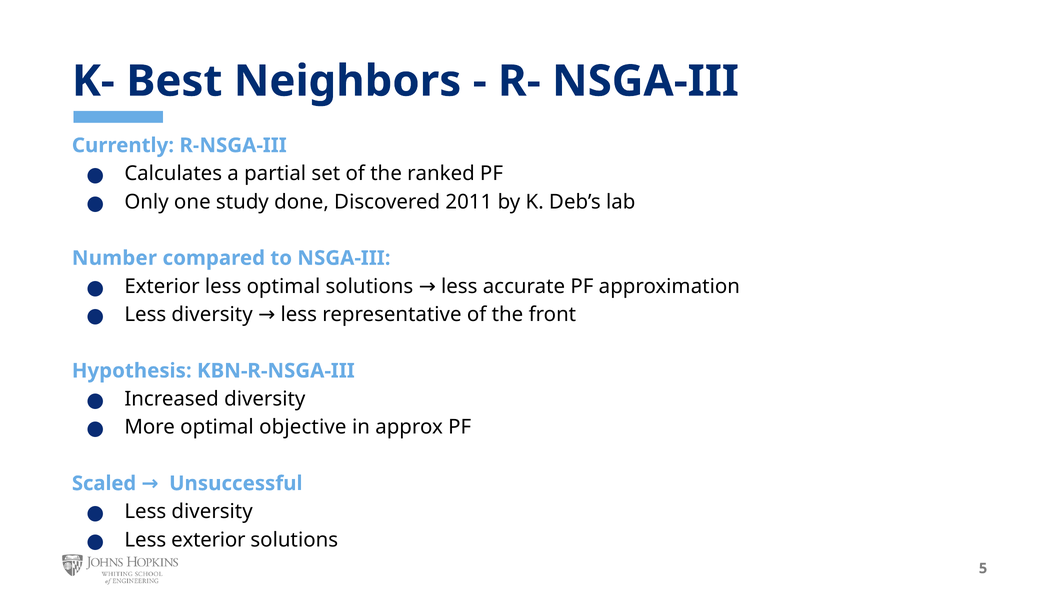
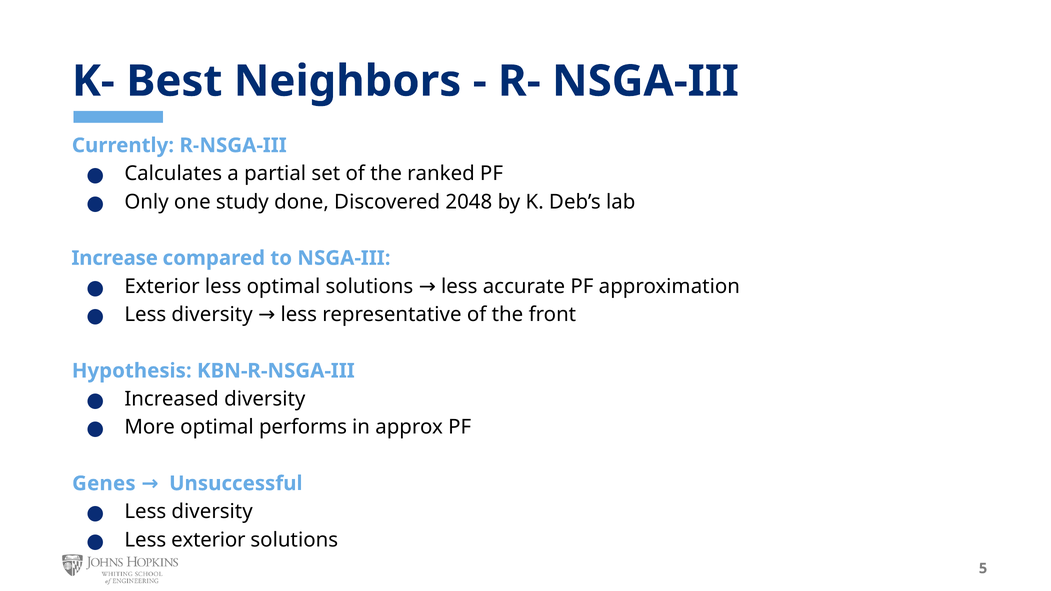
2011: 2011 -> 2048 (469, 202)
Number: Number -> Increase (115, 258)
objective: objective -> performs (303, 427)
Scaled: Scaled -> Genes (104, 484)
